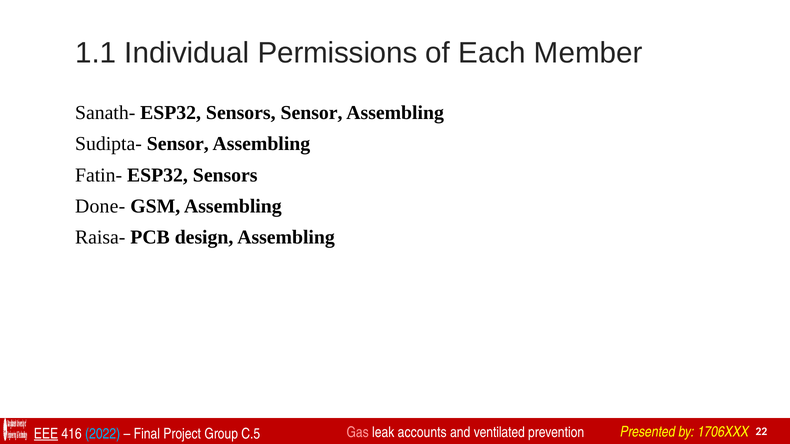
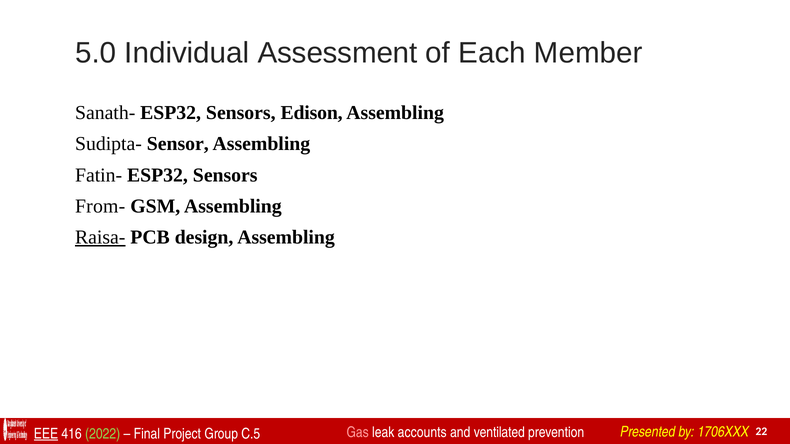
1.1: 1.1 -> 5.0 (96, 53)
Permissions: Permissions -> Assessment (338, 53)
Sensors Sensor: Sensor -> Edison (312, 113)
Done-: Done- -> From- (100, 206)
Raisa- underline: none -> present (100, 237)
2022 colour: light blue -> light green (103, 434)
